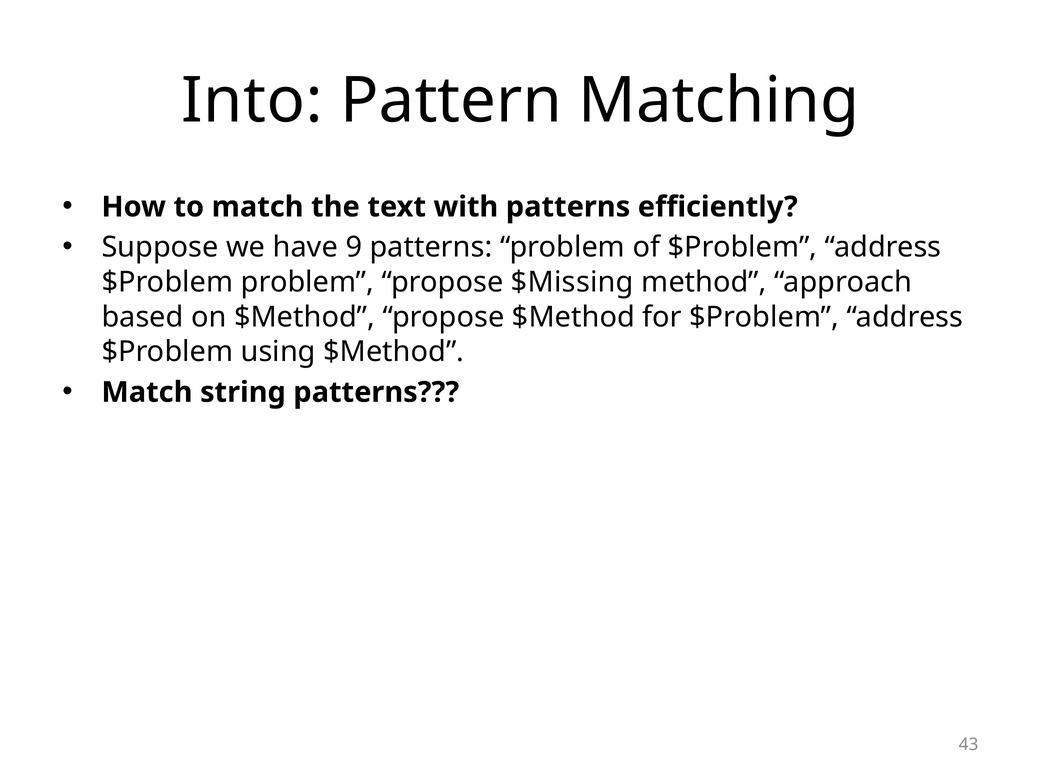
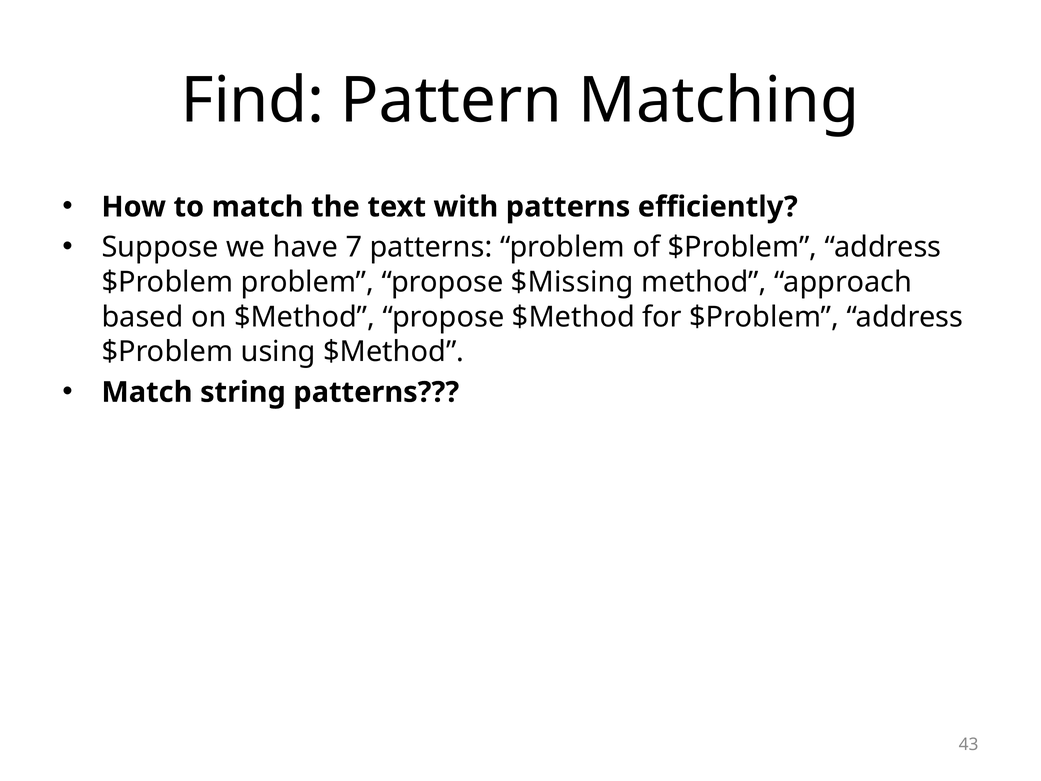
Into: Into -> Find (253, 101)
9: 9 -> 7 (354, 247)
